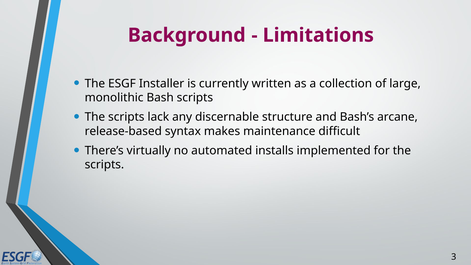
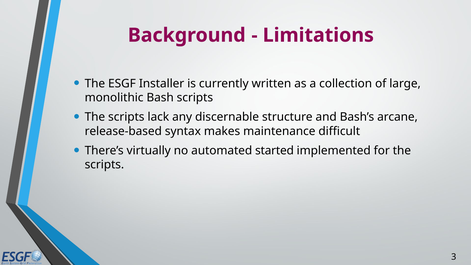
installs: installs -> started (274, 151)
